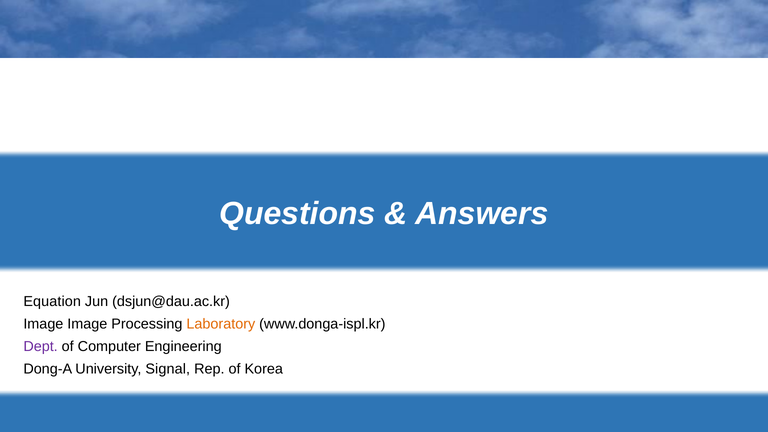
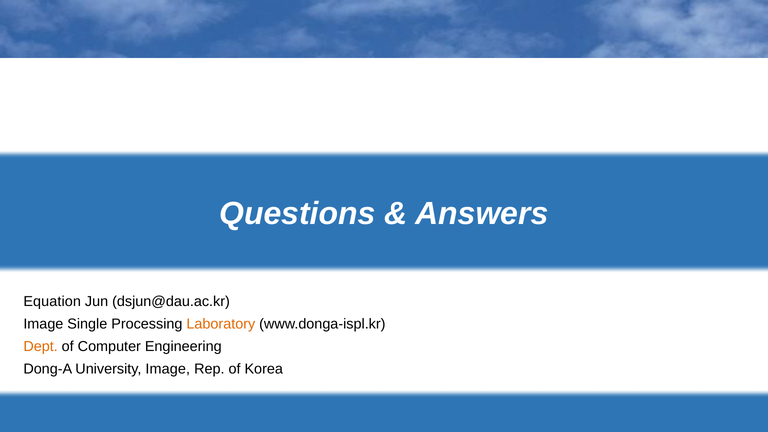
Image Image: Image -> Single (87, 324)
Dept colour: purple -> orange (41, 346)
University Signal: Signal -> Image (168, 369)
